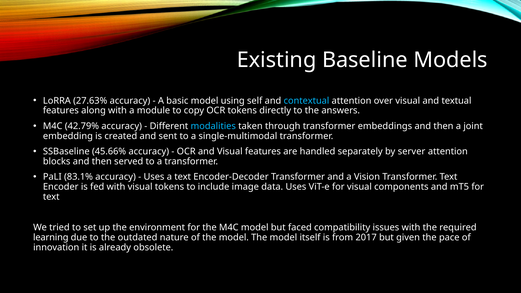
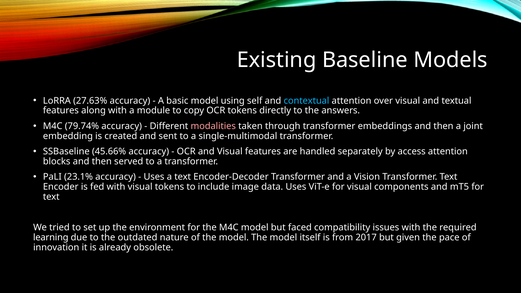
42.79%: 42.79% -> 79.74% (82, 126)
modalities colour: light blue -> pink (213, 126)
server: server -> access (412, 151)
83.1%: 83.1% -> 23.1% (79, 177)
